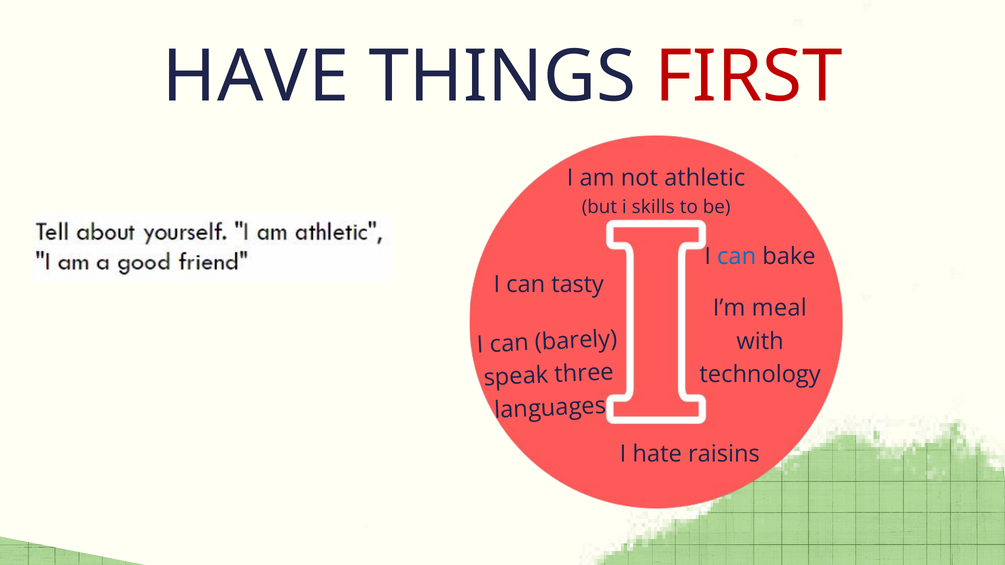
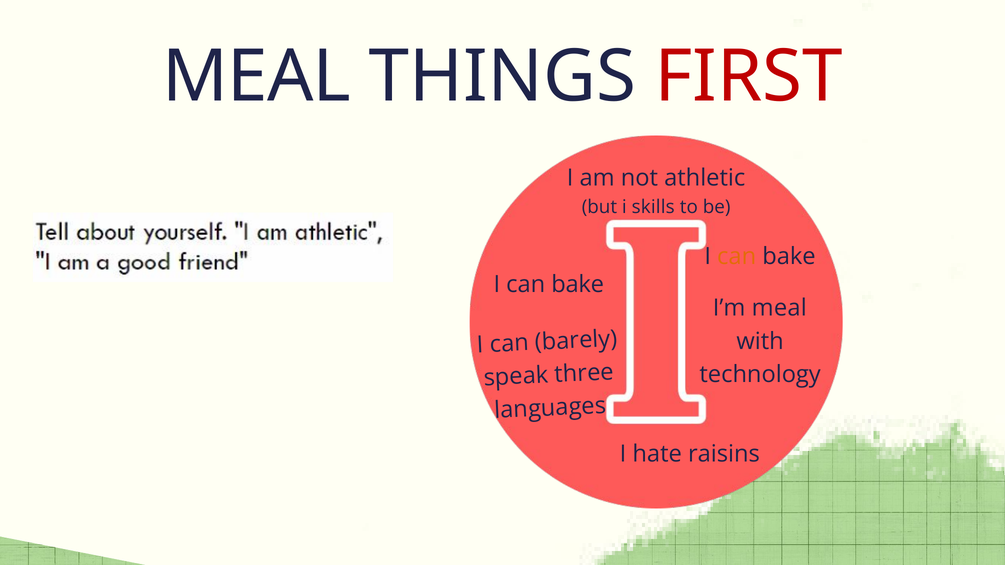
HAVE: HAVE -> MEAL (257, 77)
can colour: blue -> orange (737, 256)
tasty: tasty -> bake (578, 285)
